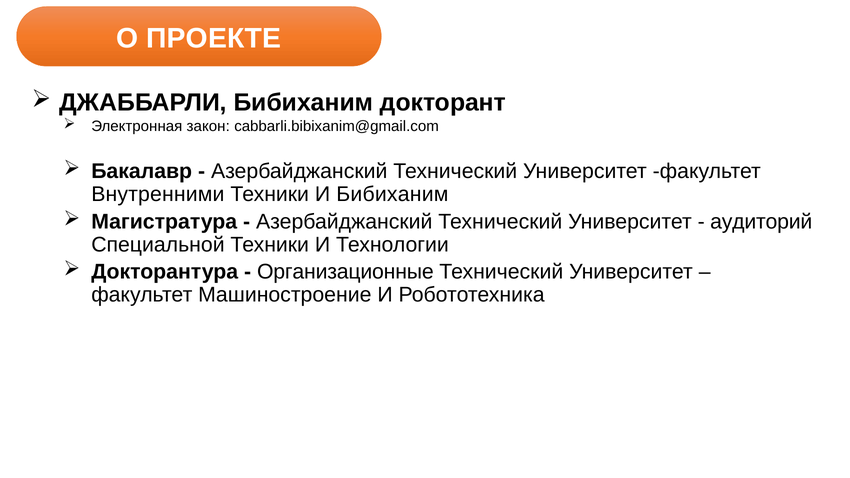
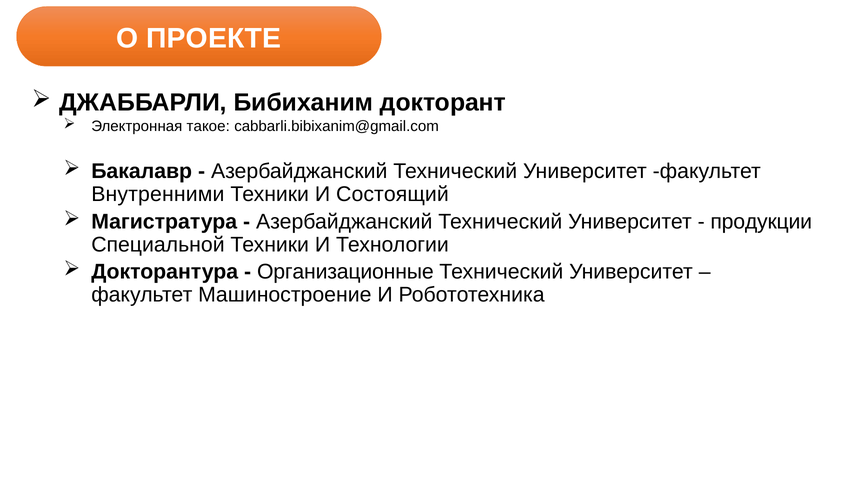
закон: закон -> такое (208, 126)
И Бибиханим: Бибиханим -> Состоящий (392, 194)
аудиторий: аудиторий -> продукции (761, 222)
